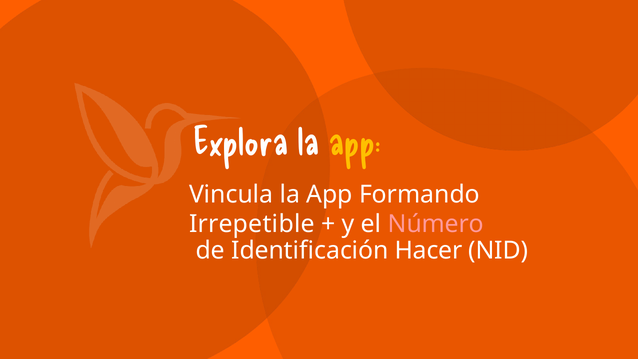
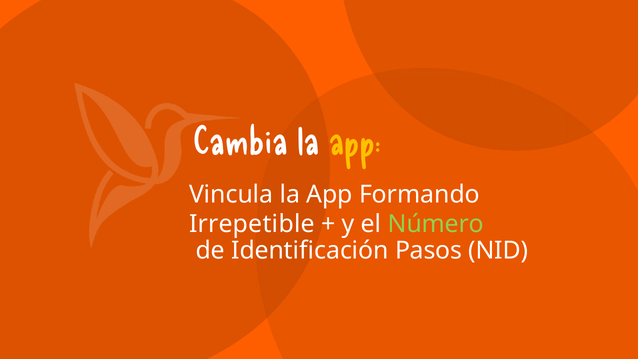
Explora: Explora -> Cambia (241, 142)
Número colour: pink -> light green (436, 224)
Hacer: Hacer -> Pasos (429, 251)
